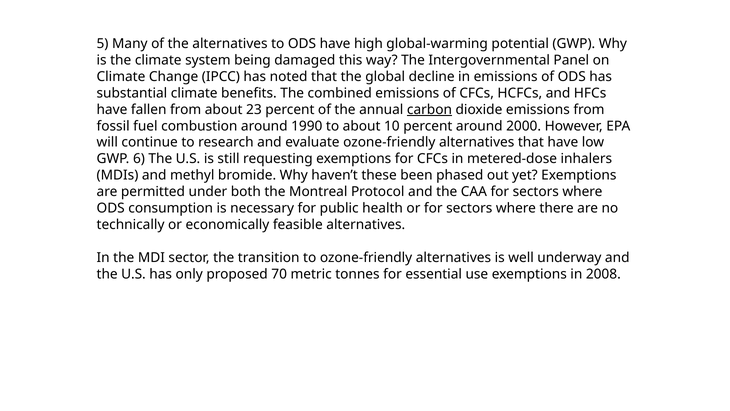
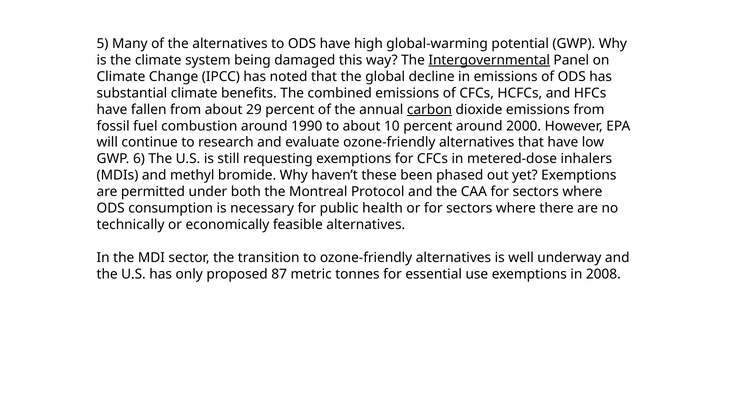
Intergovernmental underline: none -> present (489, 60)
23: 23 -> 29 (254, 109)
70: 70 -> 87 (279, 274)
